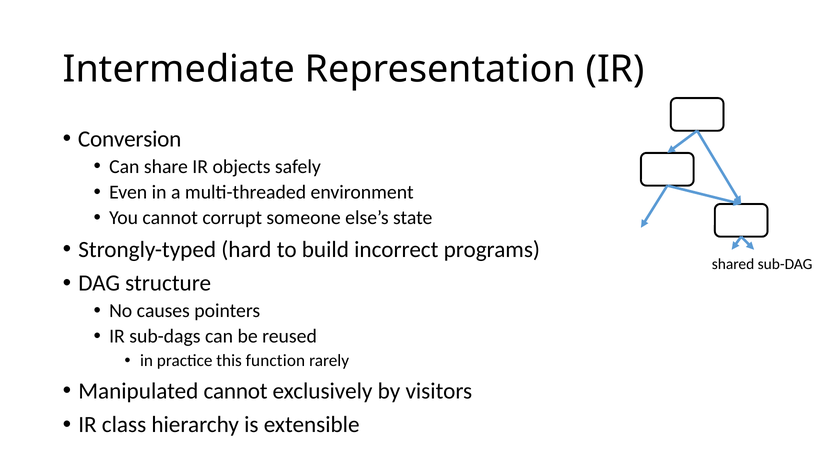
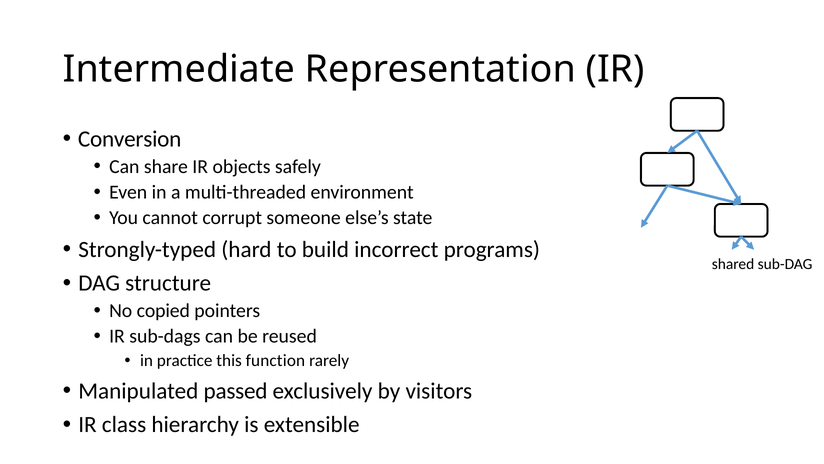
causes: causes -> copied (163, 310)
Manipulated cannot: cannot -> passed (236, 391)
